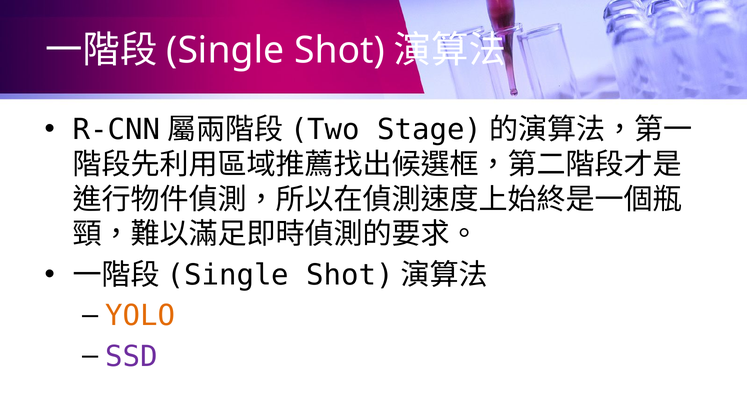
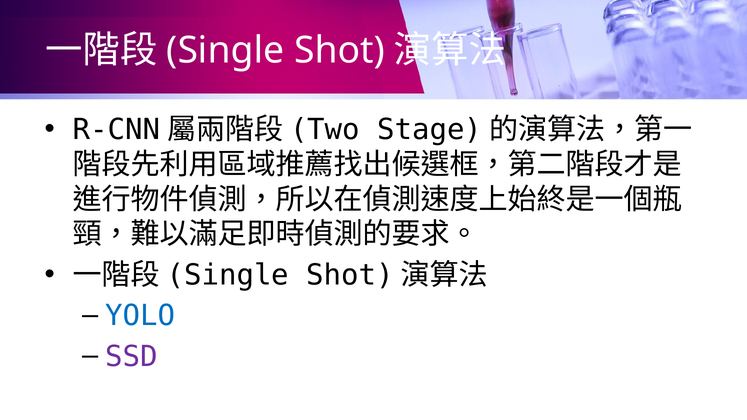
YOLO colour: orange -> blue (140, 316)
